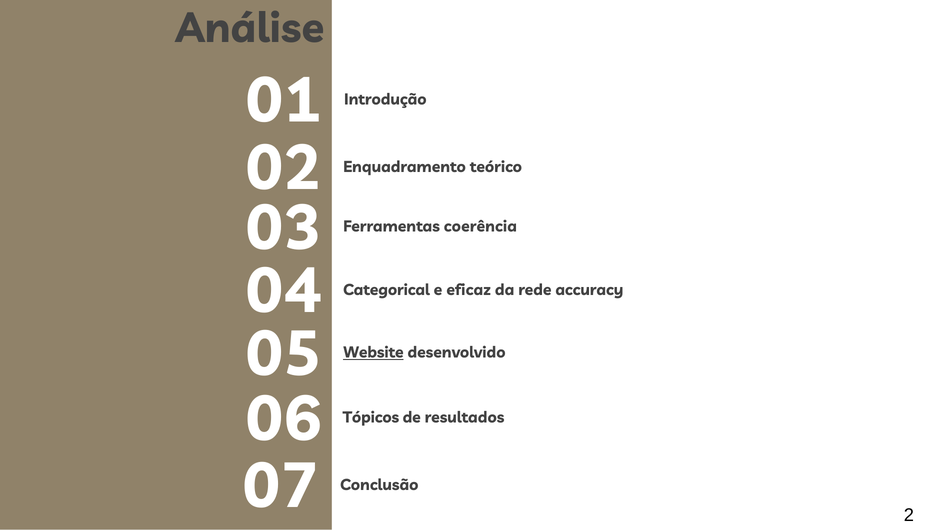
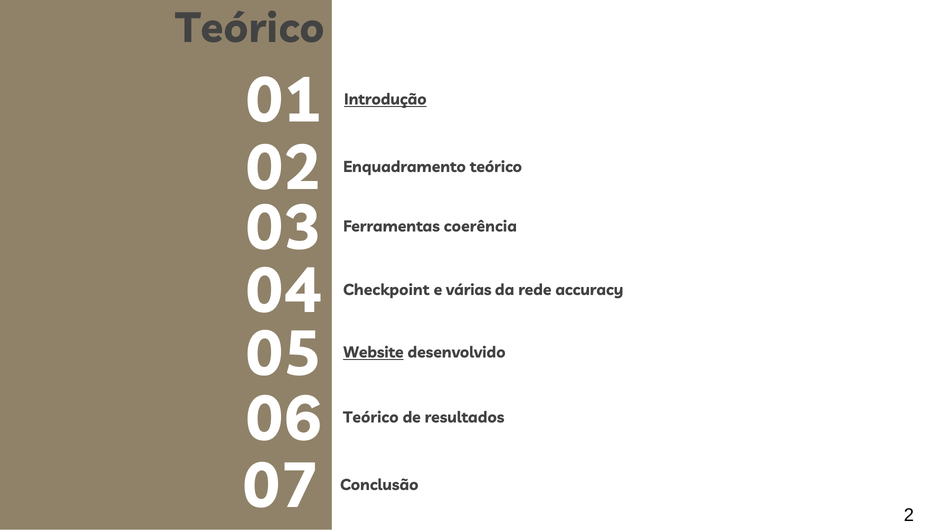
Análise: Análise -> Teórico (250, 28)
Introdução underline: none -> present (385, 99)
Categorical: Categorical -> Checkpoint (386, 290)
eficaz: eficaz -> várias (469, 290)
Tópicos: Tópicos -> Teórico (371, 417)
